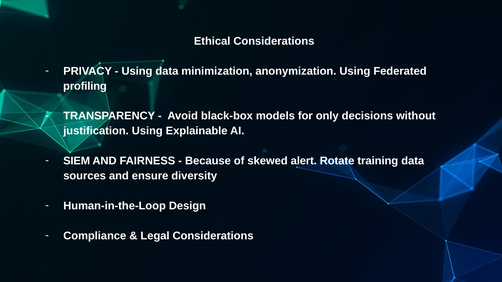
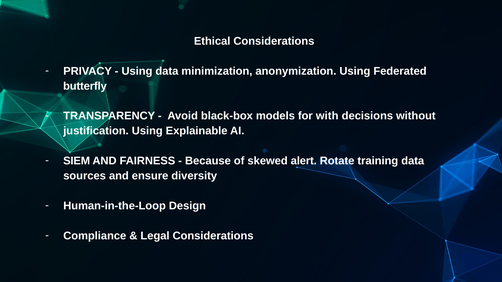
profiling: profiling -> butterfly (85, 86)
only: only -> with (327, 116)
